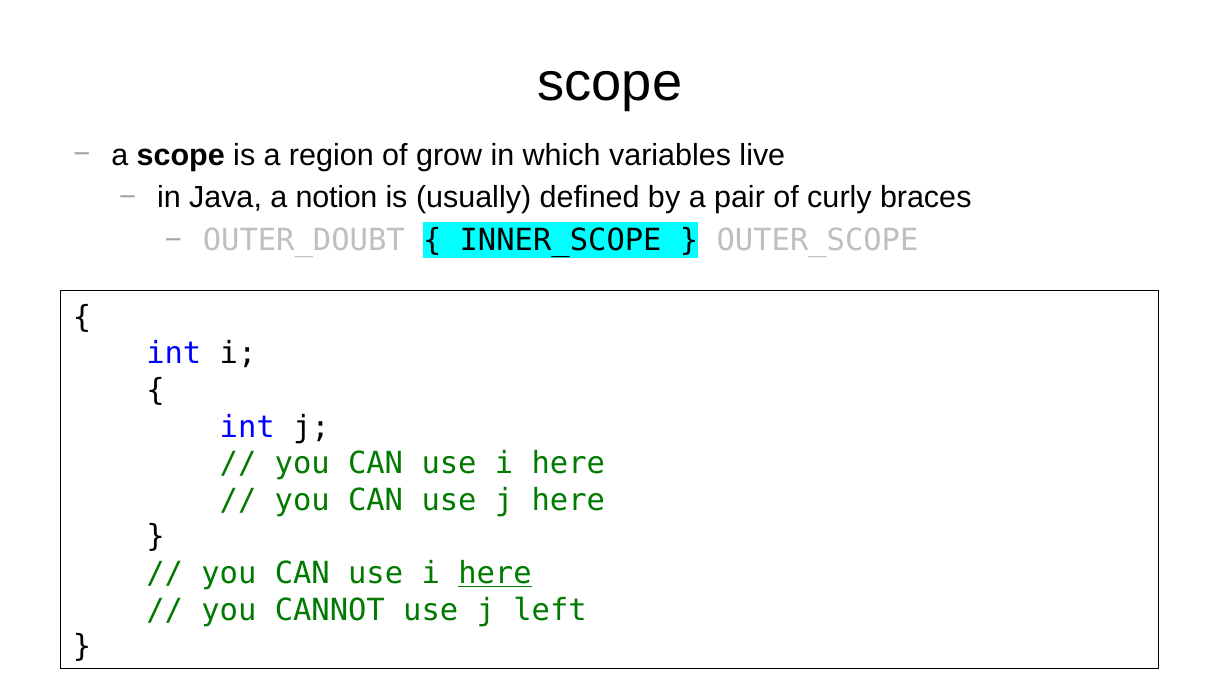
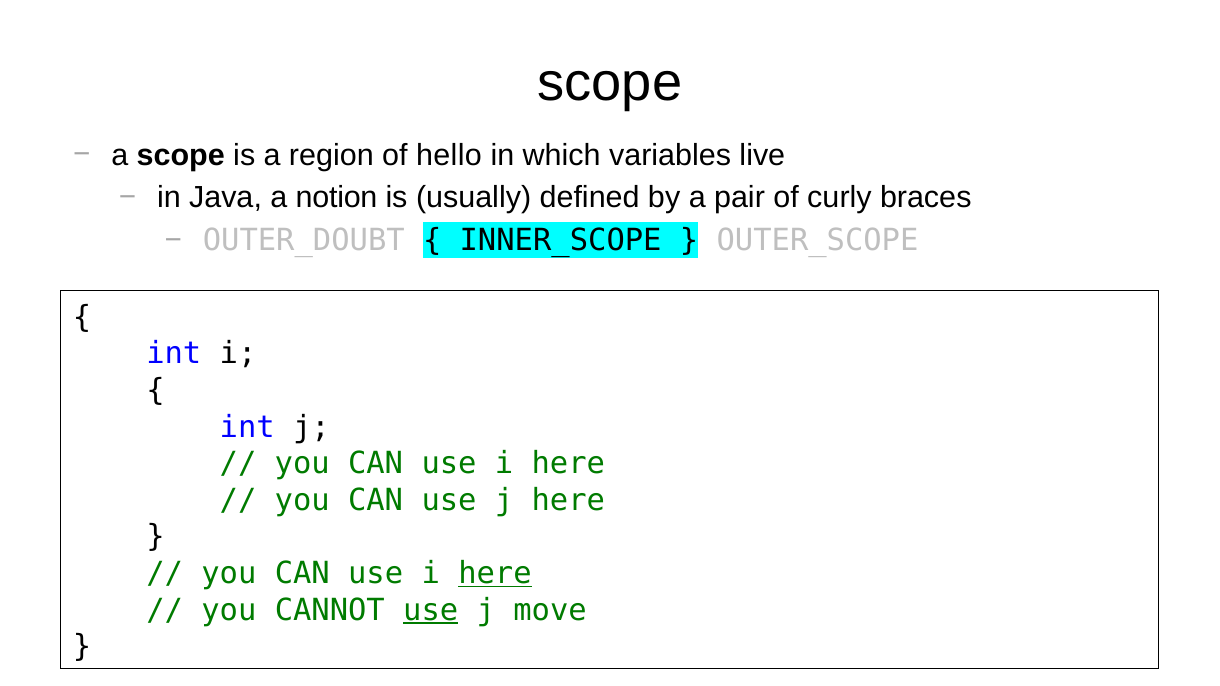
grow: grow -> hello (449, 155)
use underline: none -> present (431, 610)
left: left -> move (550, 610)
